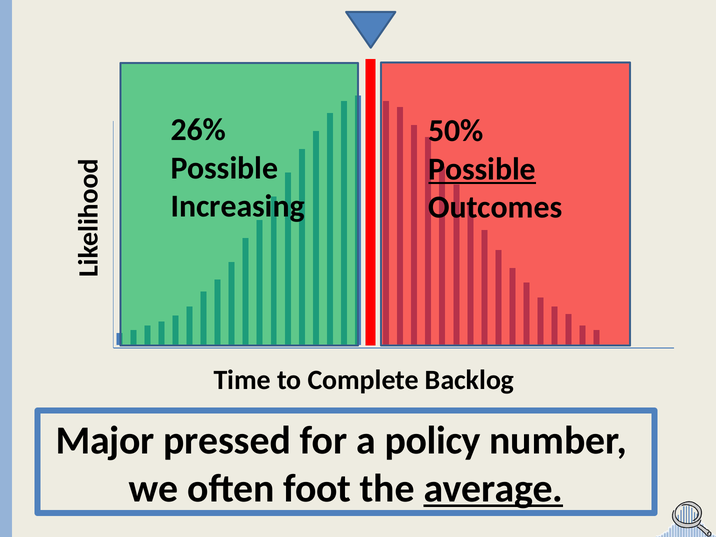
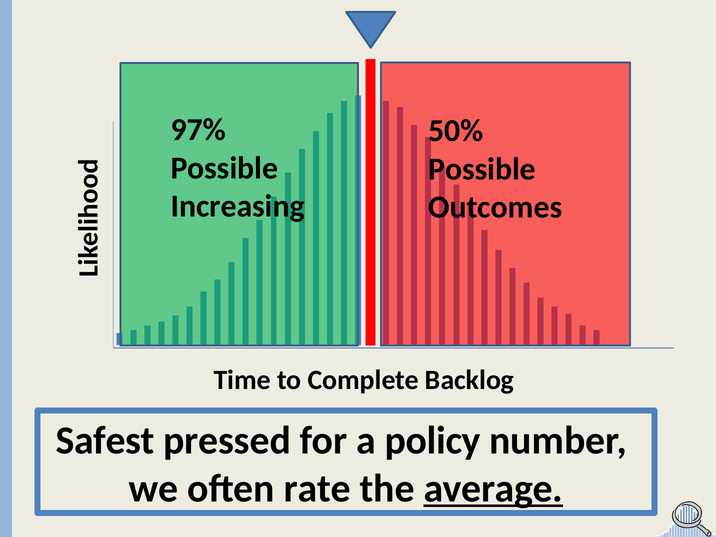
26%: 26% -> 97% (198, 130)
Possible underline: present -> none (482, 169)
Major: Major -> Safest (105, 441)
foot: foot -> rate (317, 489)
